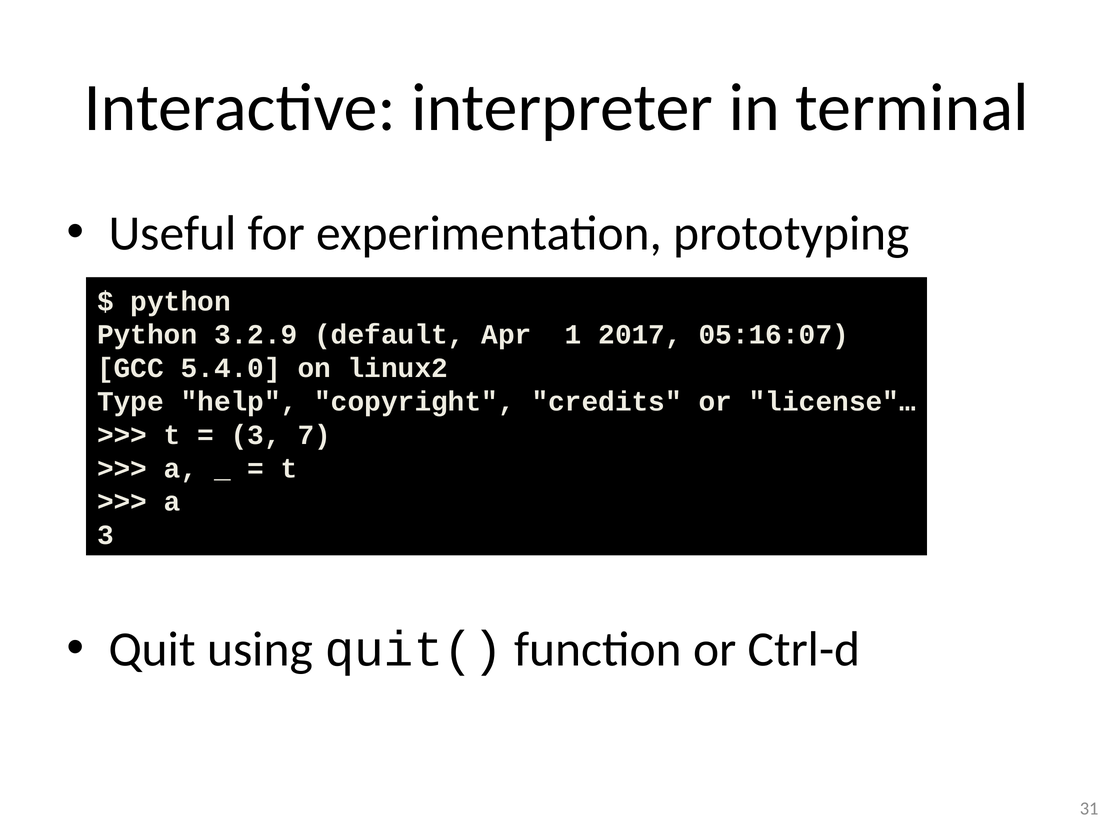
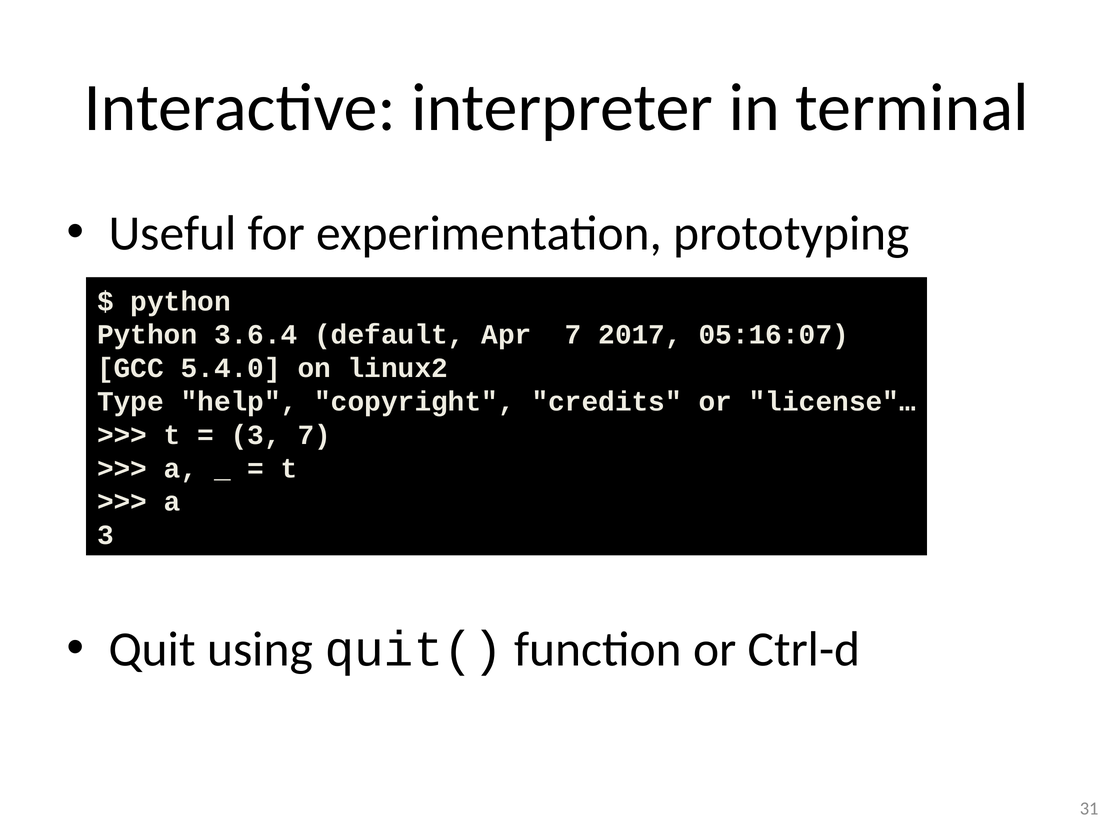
3.2.9: 3.2.9 -> 3.6.4 (256, 335)
Apr 1: 1 -> 7 (573, 335)
